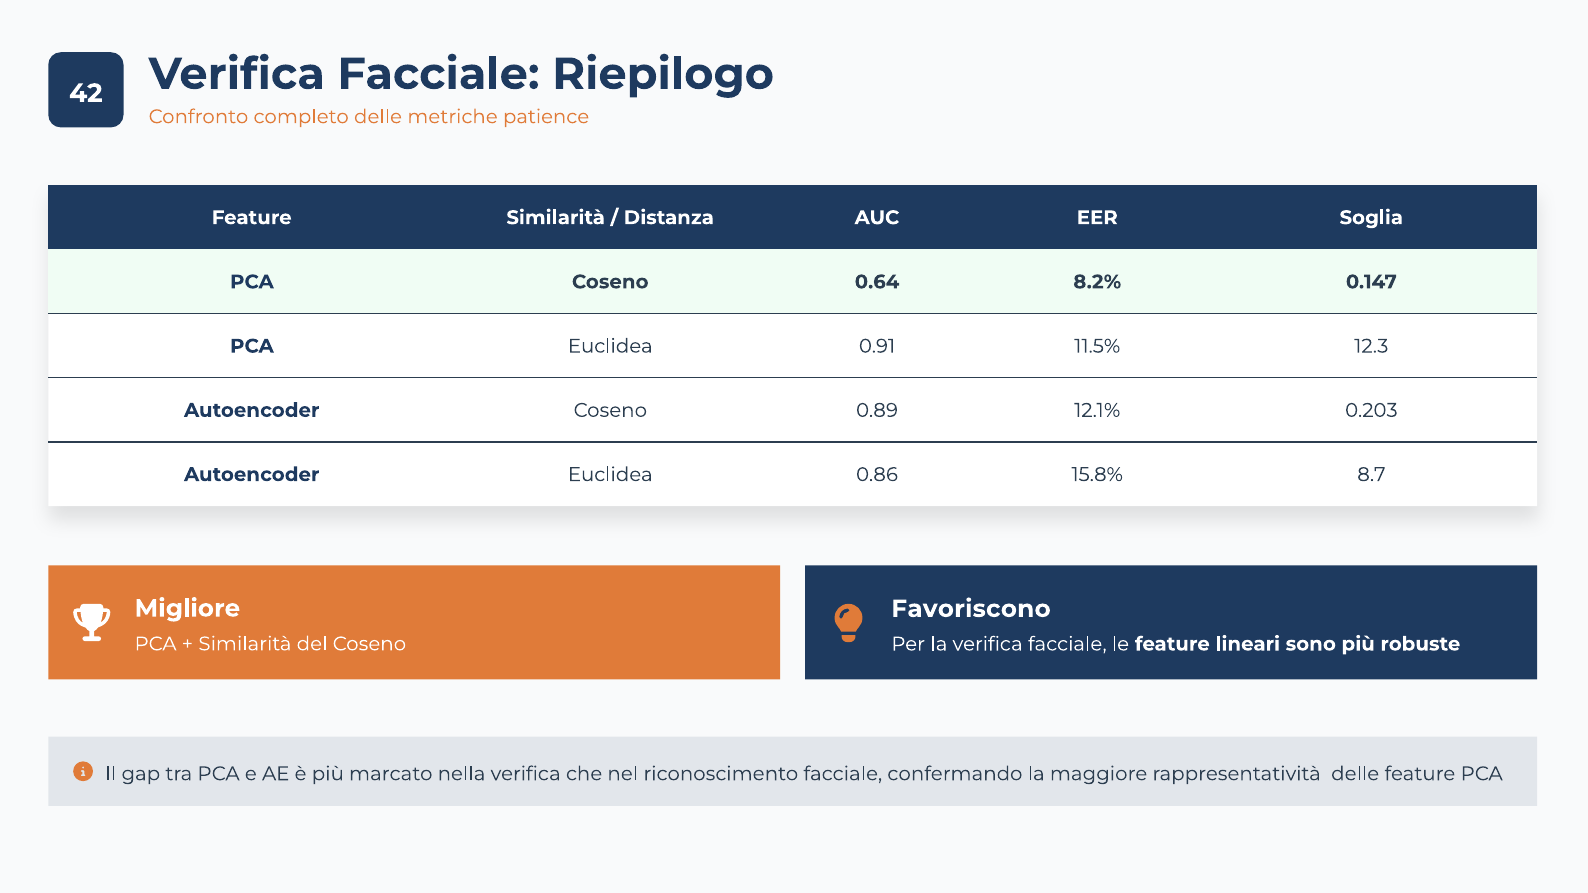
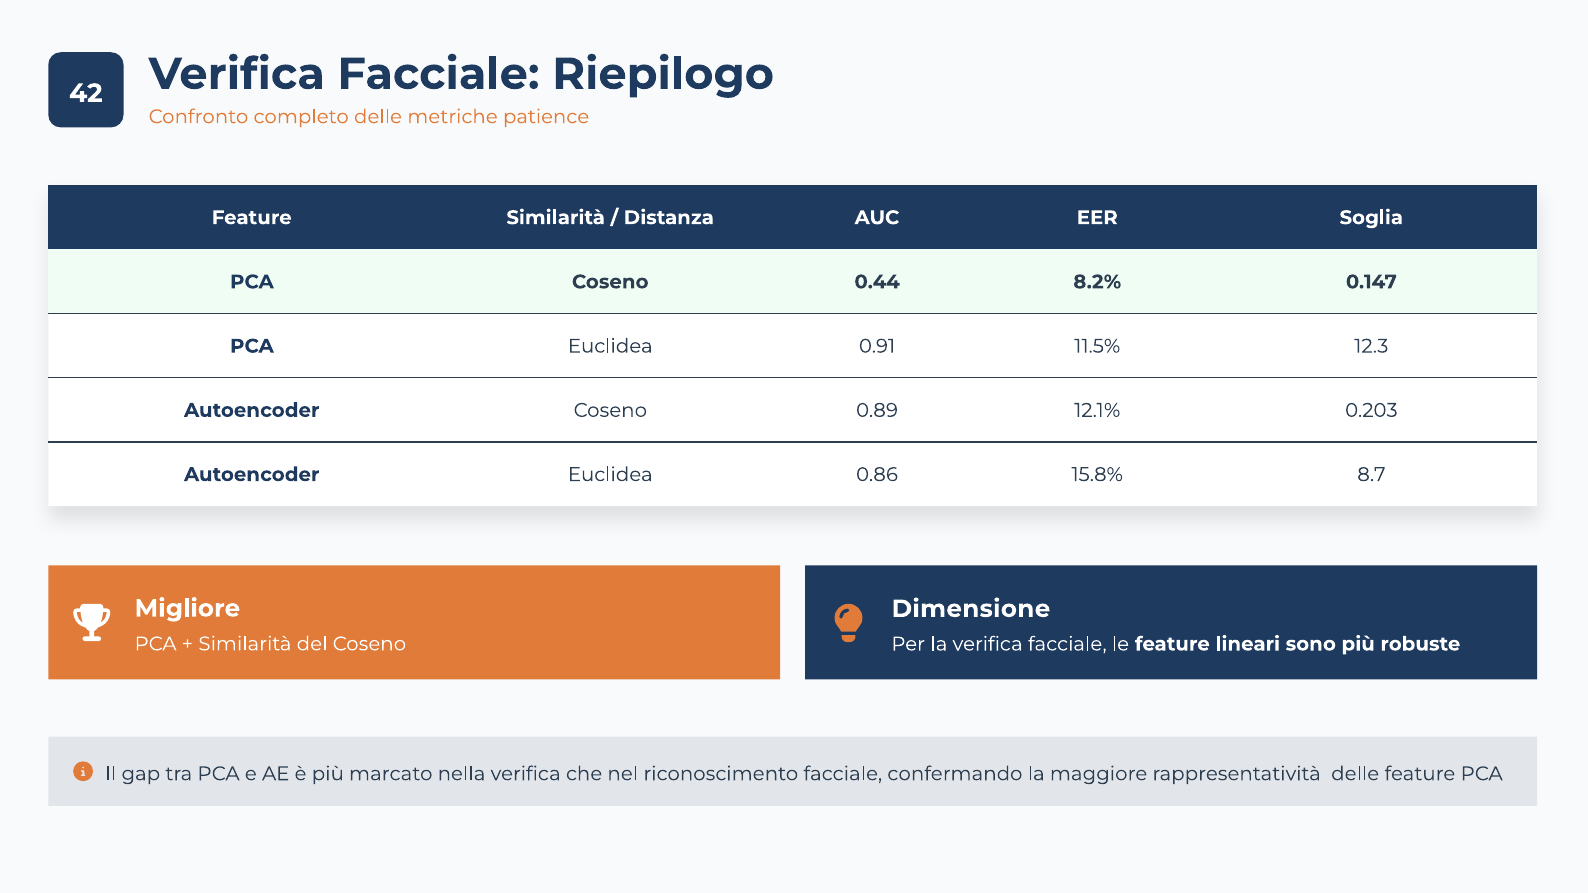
0.64: 0.64 -> 0.44 (877, 282)
Favoriscono: Favoriscono -> Dimensione (971, 609)
